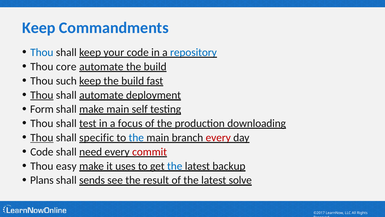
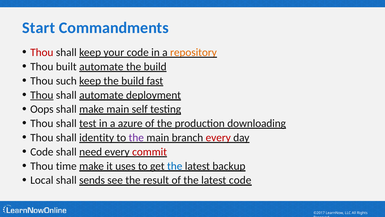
Keep: Keep -> Start (39, 28)
Thou colour: blue -> red (42, 52)
repository colour: blue -> orange (193, 52)
core: core -> built (66, 67)
Form: Form -> Oops (42, 109)
focus: focus -> azure (130, 123)
Thou underline: present -> none (42, 137)
specific: specific -> identity (97, 137)
the colour: blue -> purple (136, 137)
easy: easy -> time (66, 166)
Plans: Plans -> Local (42, 180)
latest solve: solve -> code (240, 180)
